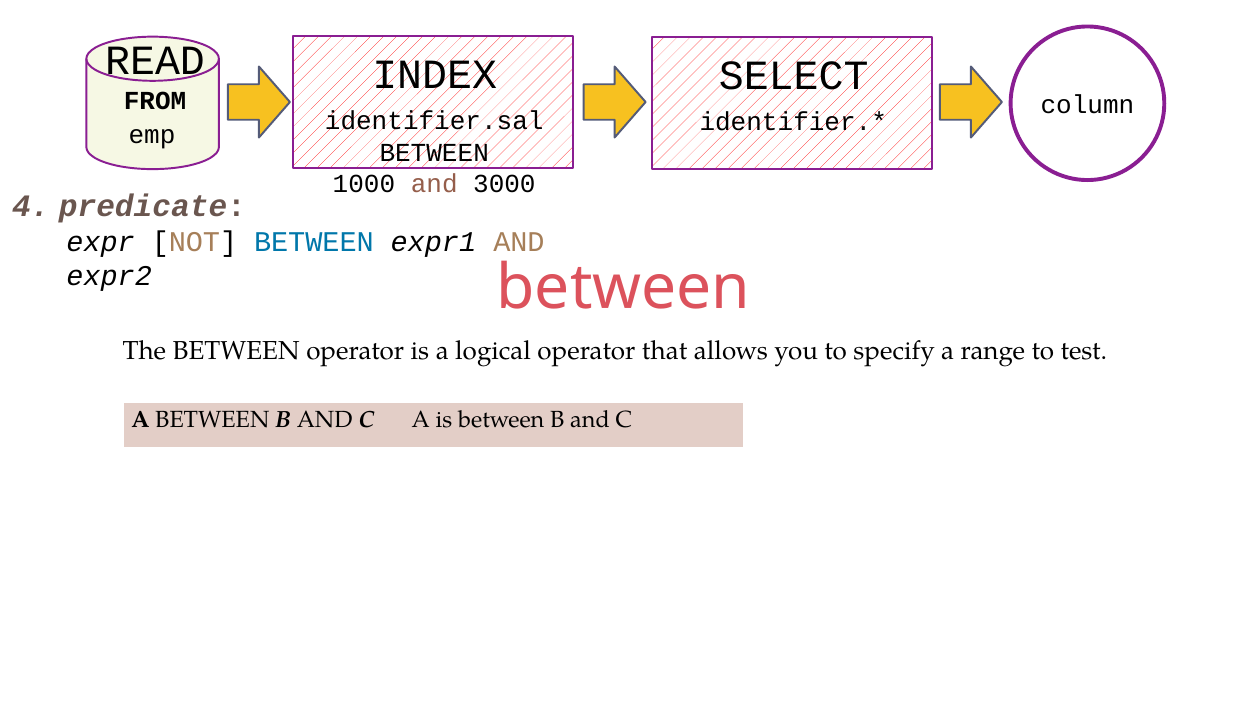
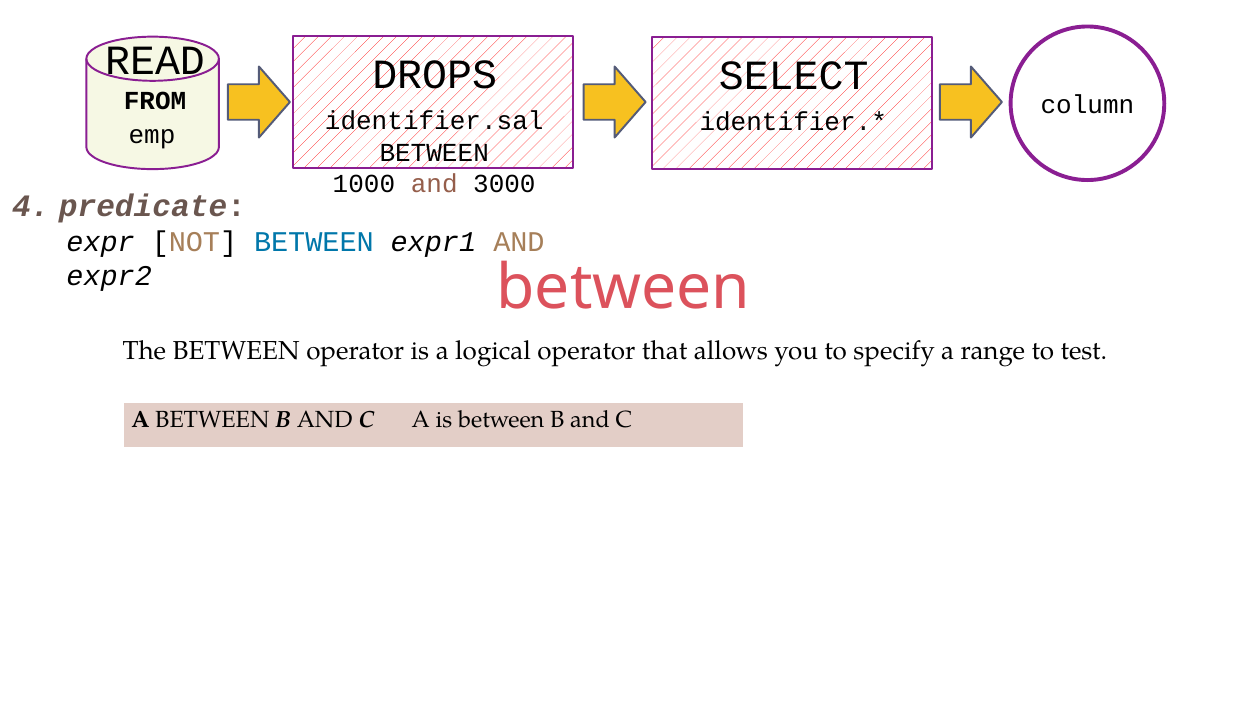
INDEX: INDEX -> DROPS (435, 75)
